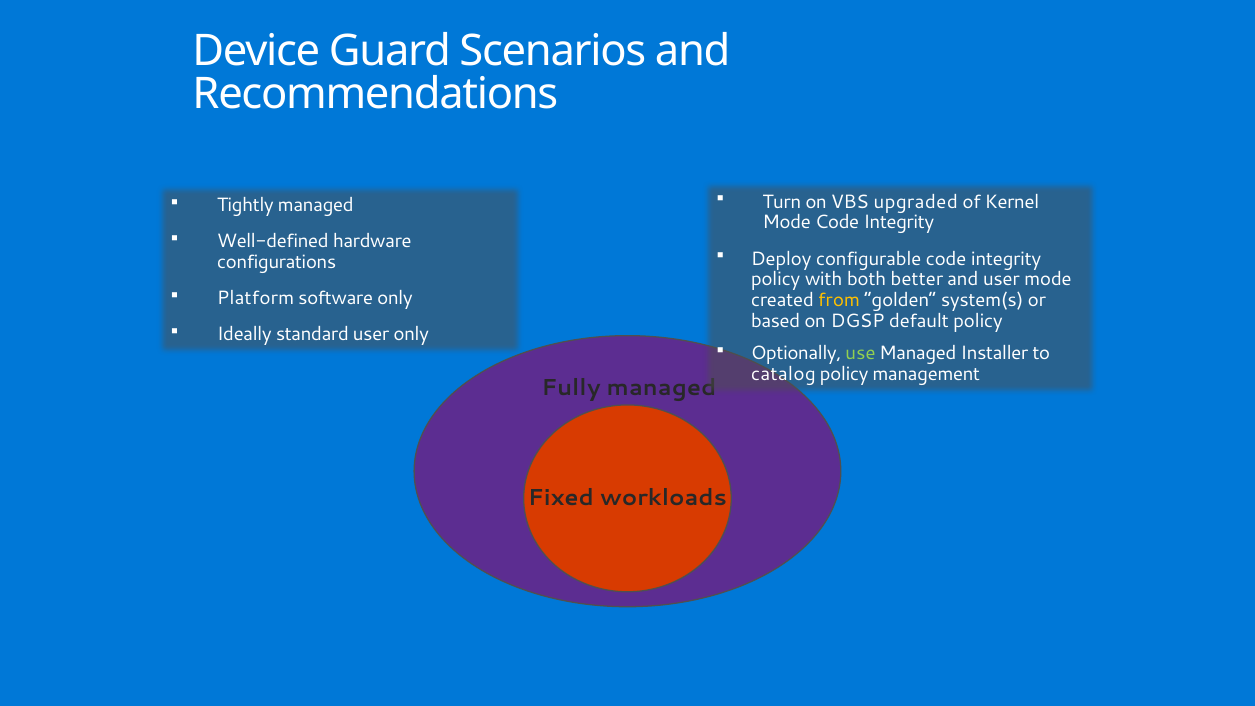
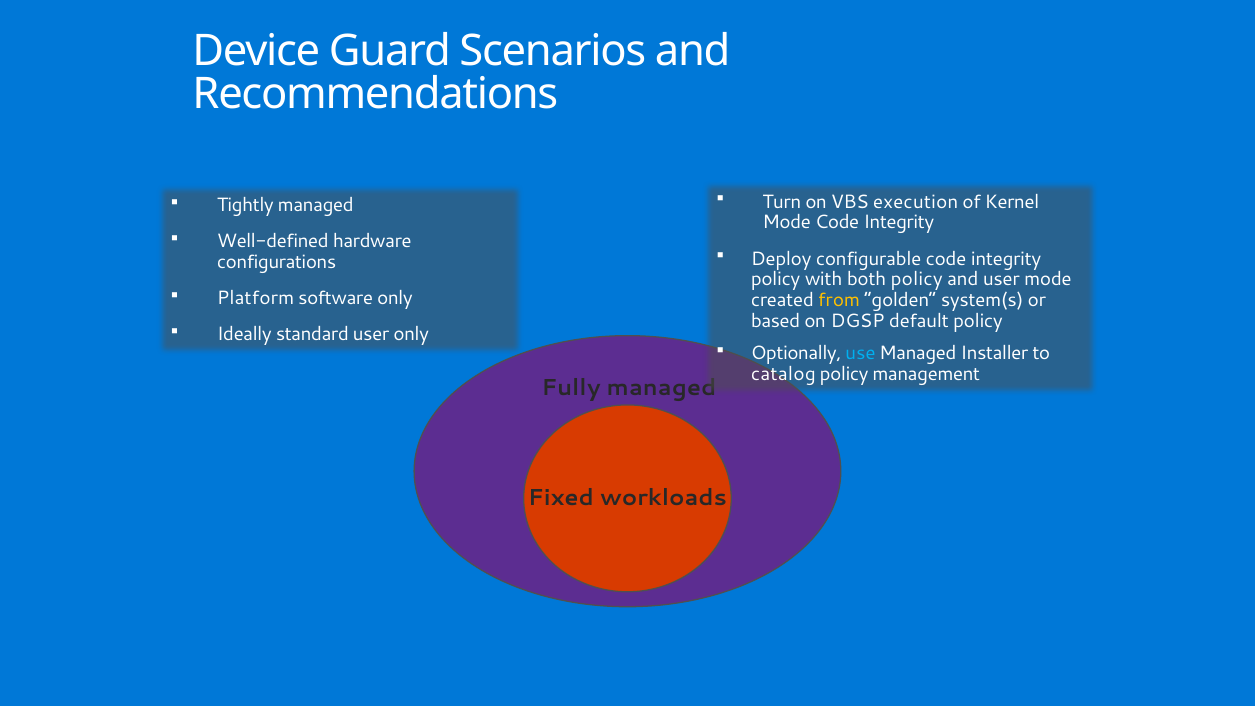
upgraded: upgraded -> execution (916, 202)
both better: better -> policy (917, 279)
use colour: light green -> light blue (860, 353)
